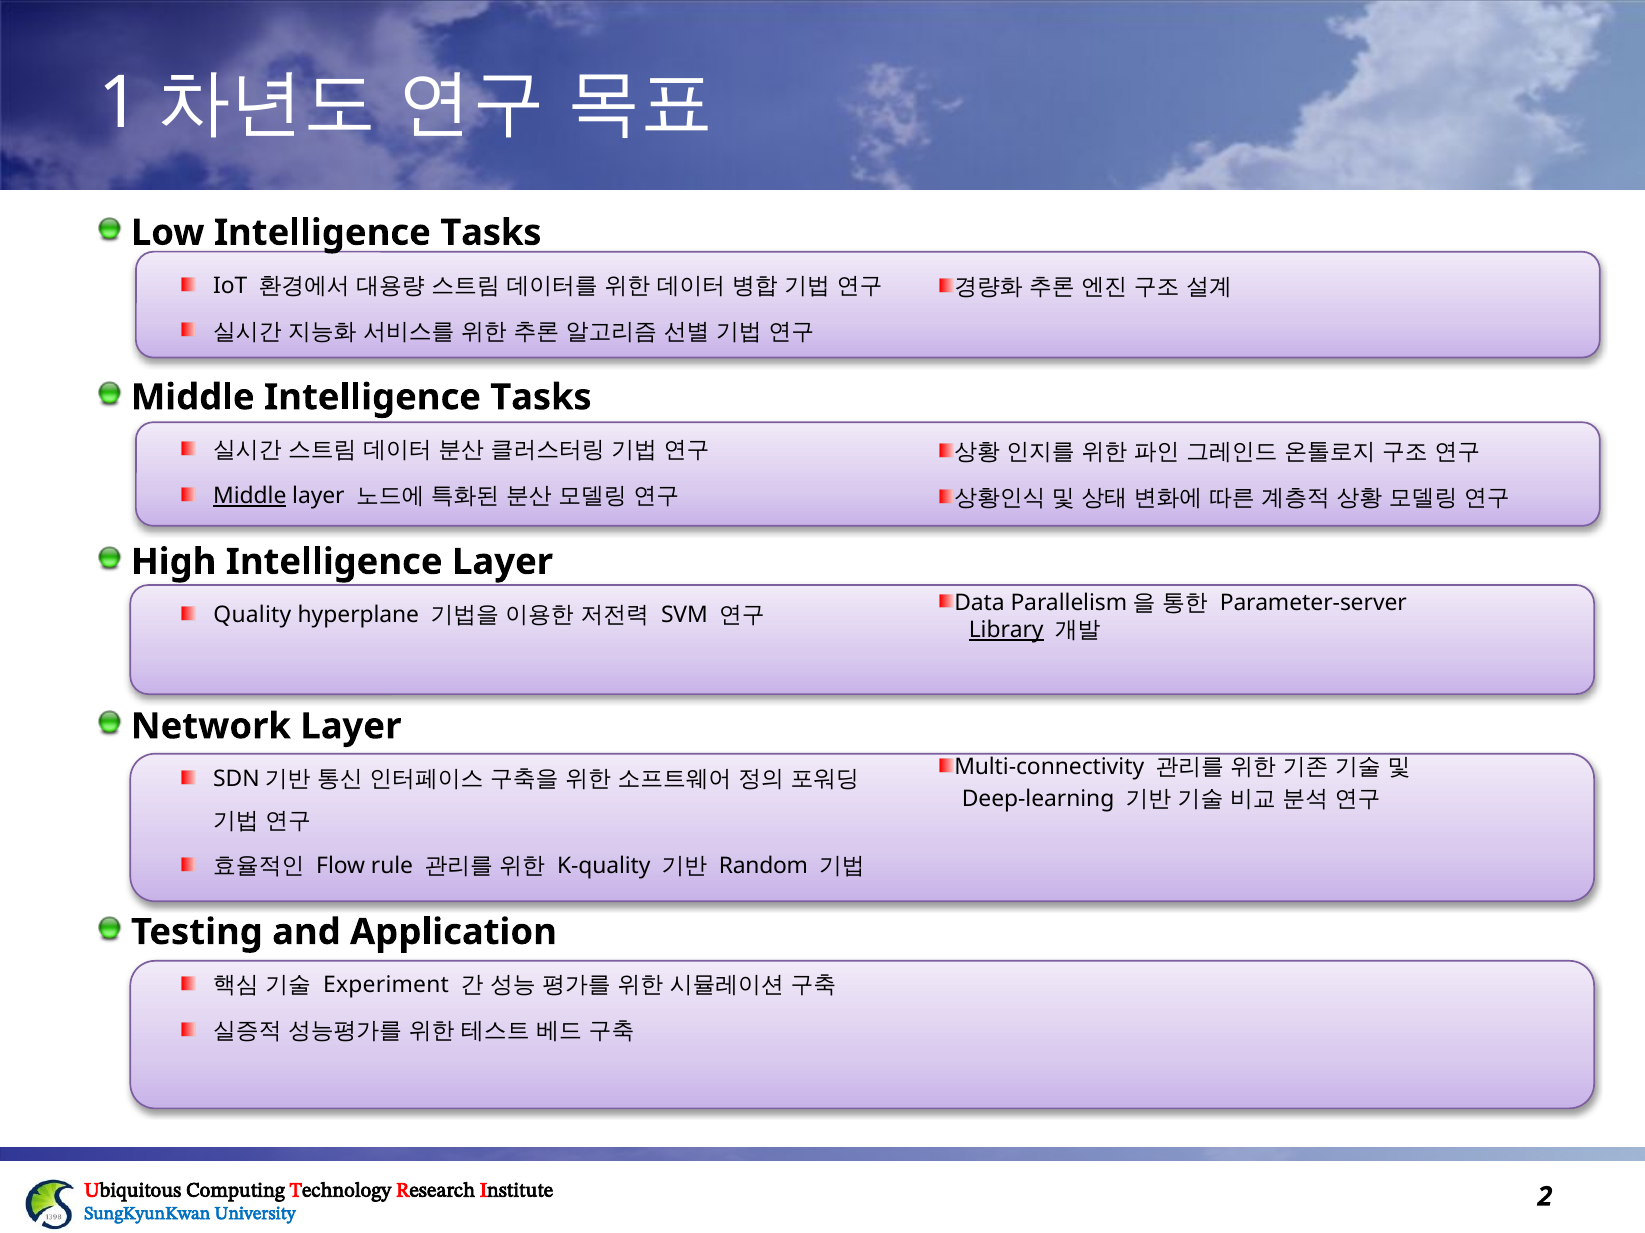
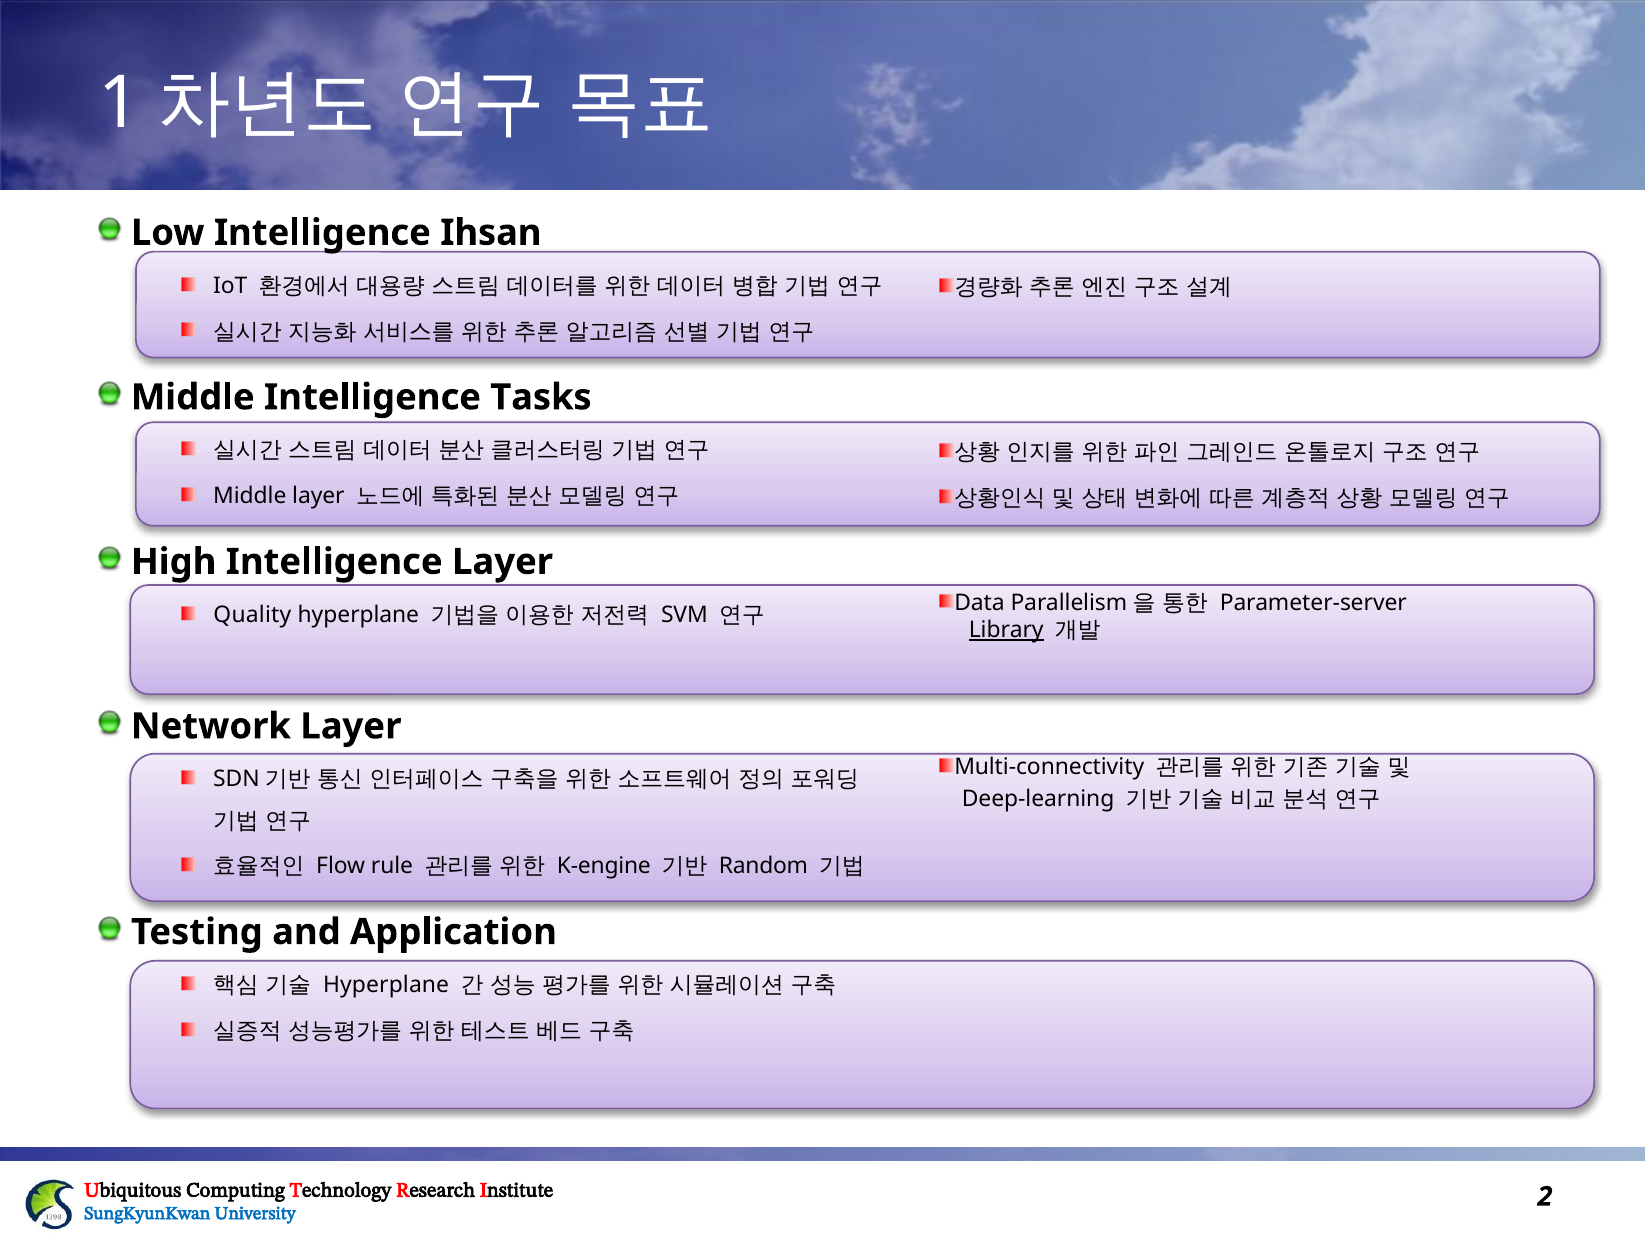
Low Intelligence Tasks: Tasks -> Ihsan (491, 233)
Middle underline: present -> none (250, 496)
K-quality: K-quality -> K-engine (604, 867)
Experiment: Experiment -> Hyperplane (386, 986)
